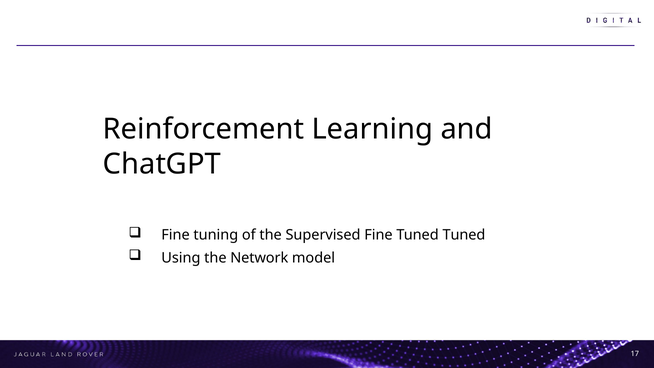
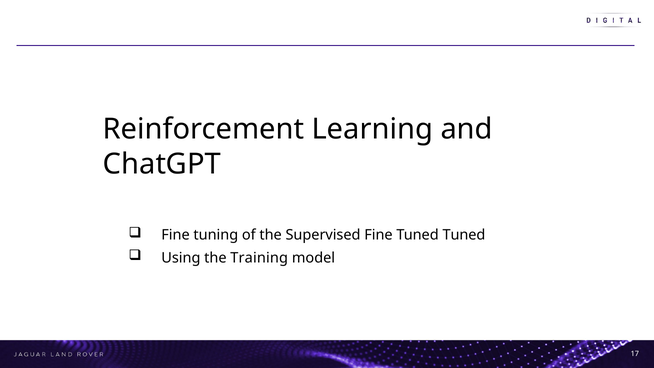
Network: Network -> Training (259, 258)
